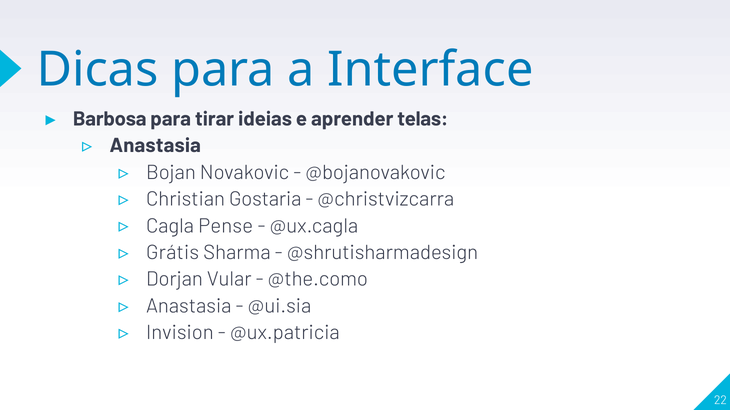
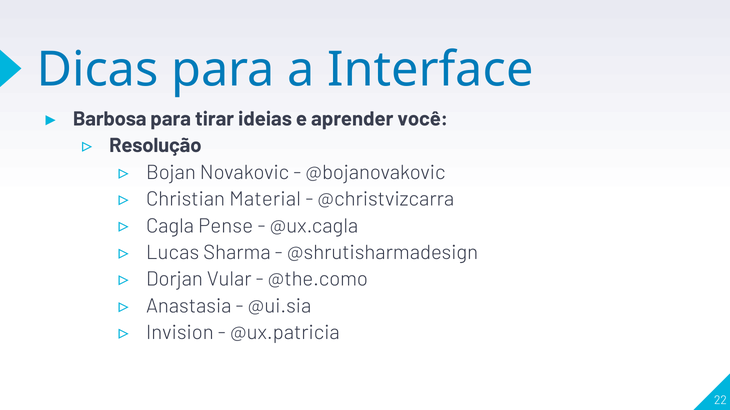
telas: telas -> você (423, 119)
Anastasia: Anastasia -> Resolução (155, 146)
Gostaria: Gostaria -> Material (265, 199)
Grátis: Grátis -> Lucas (173, 253)
